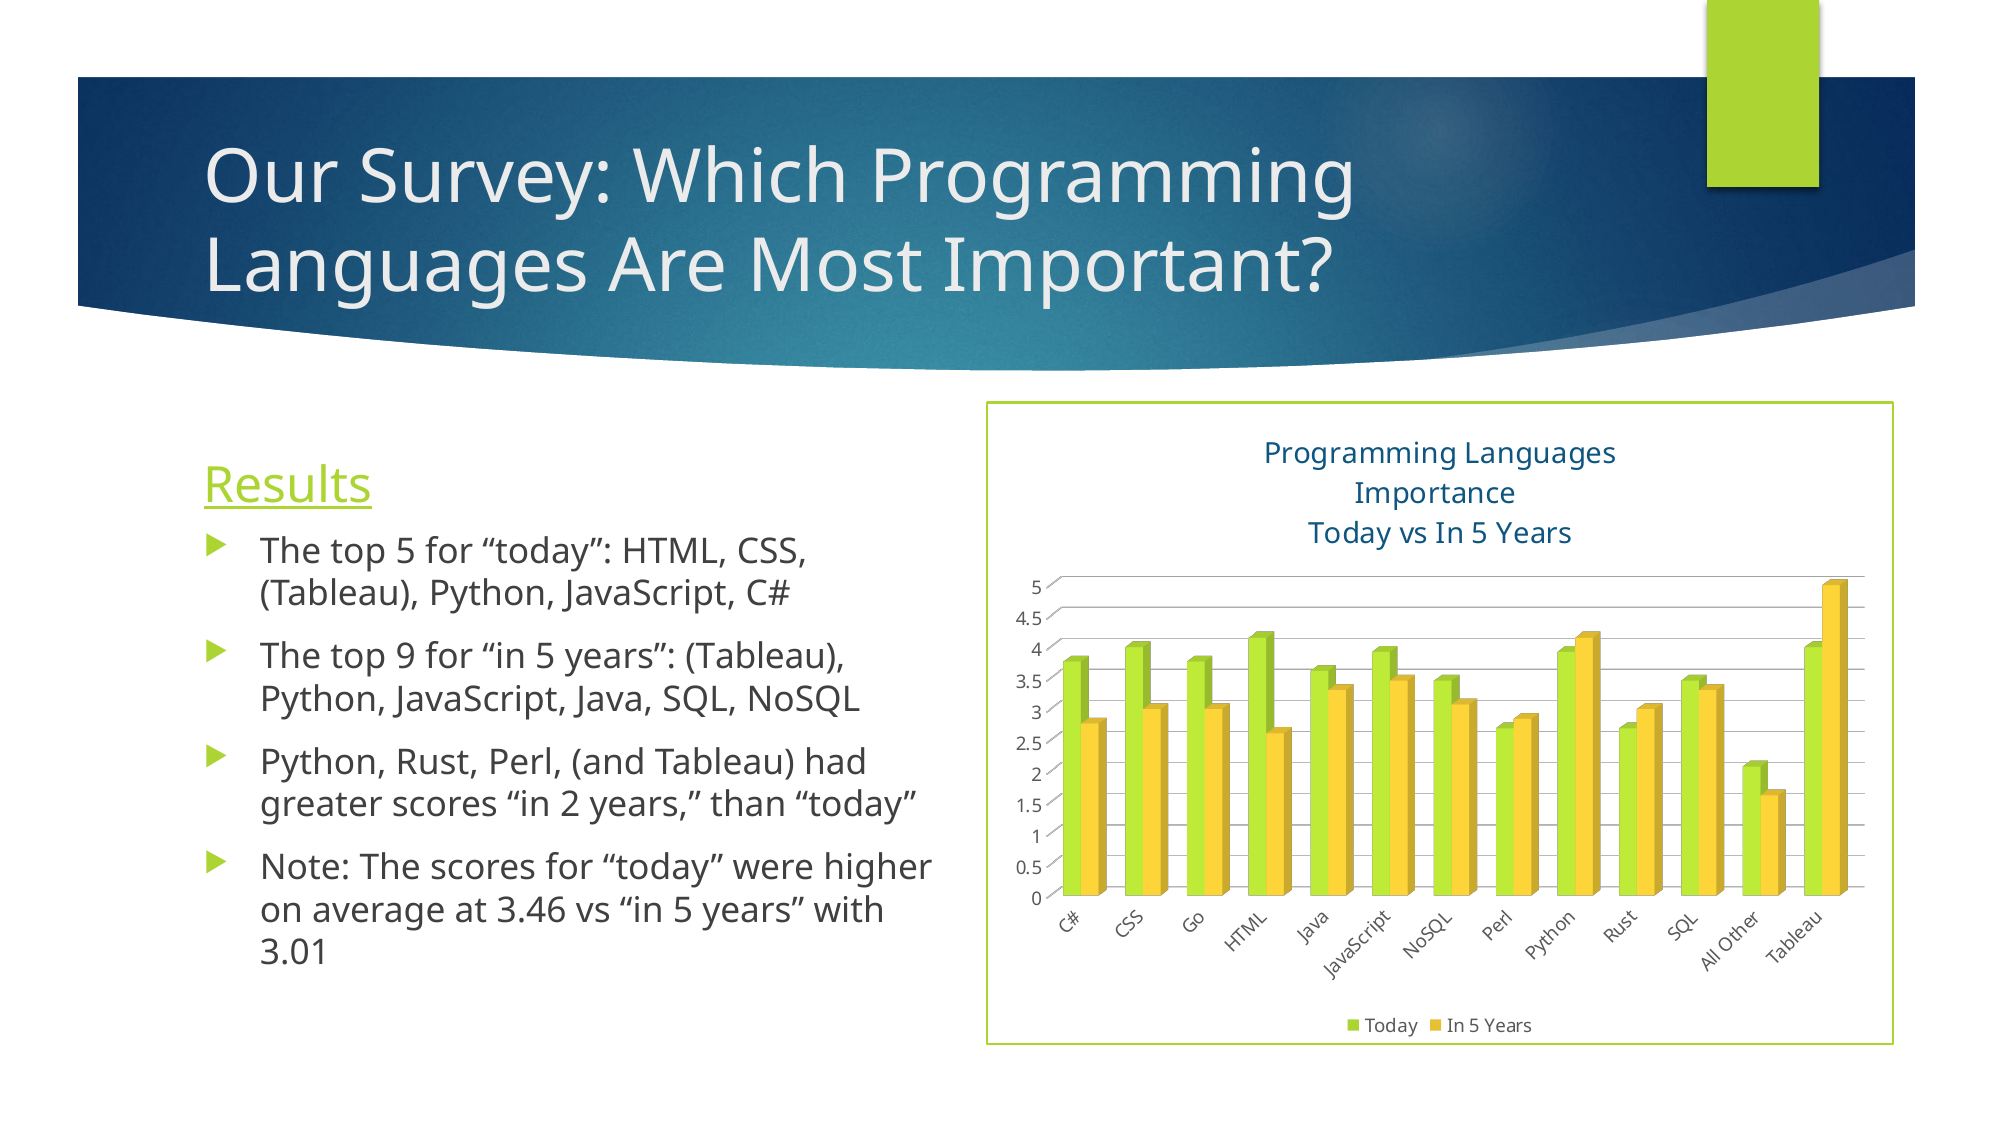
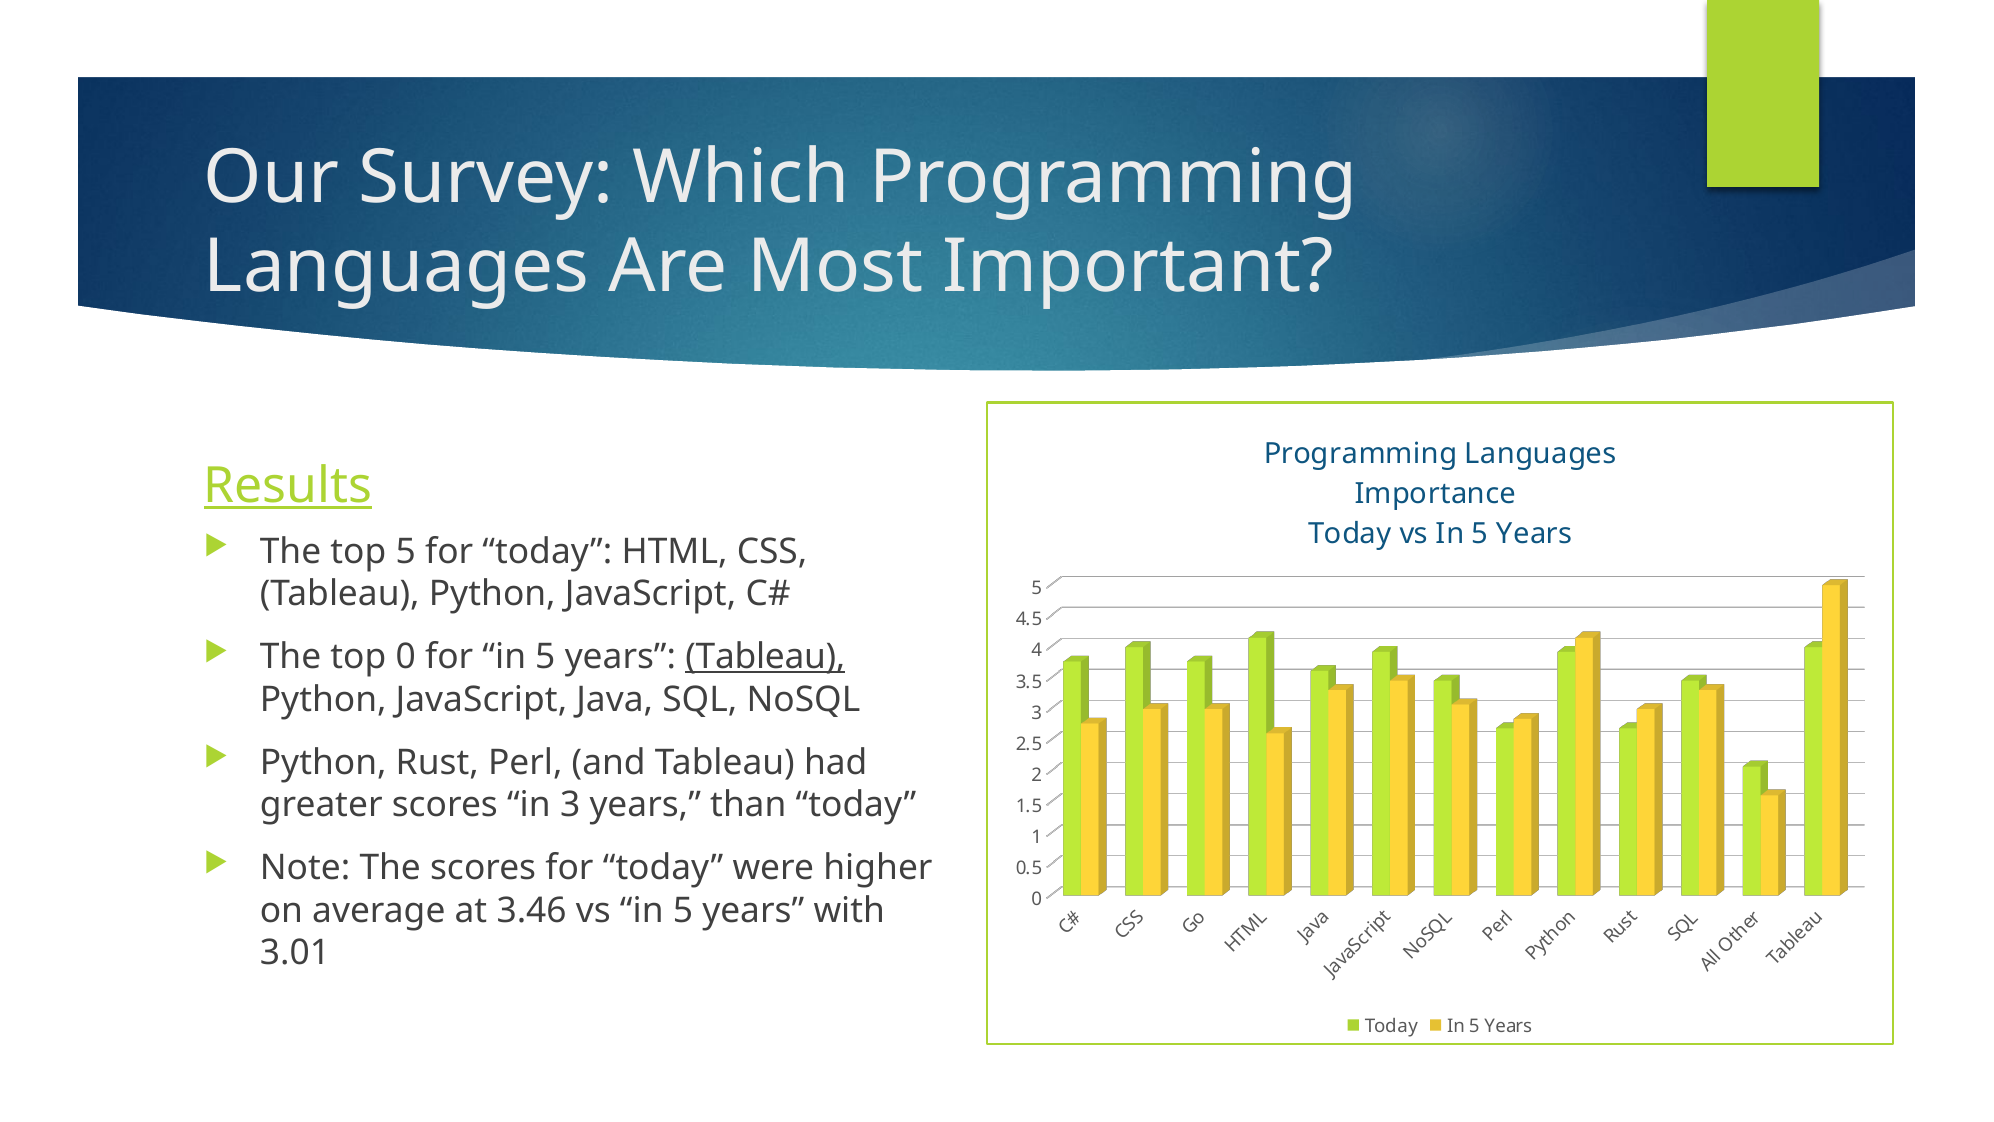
top 9: 9 -> 0 (406, 657)
Tableau underline: none -> present (765, 657)
in 2: 2 -> 3 (570, 805)
